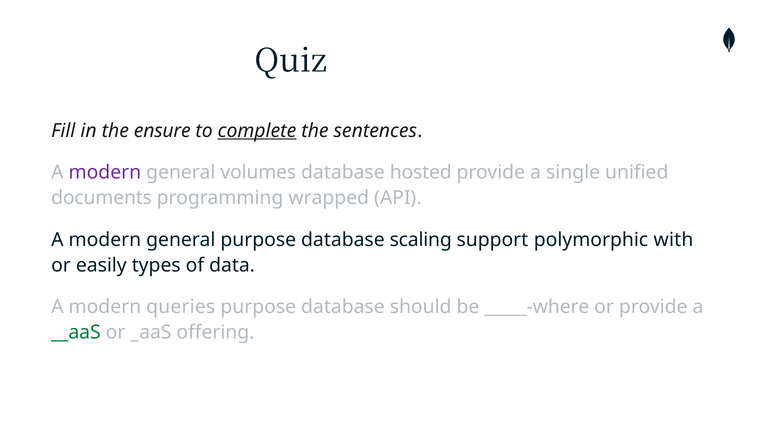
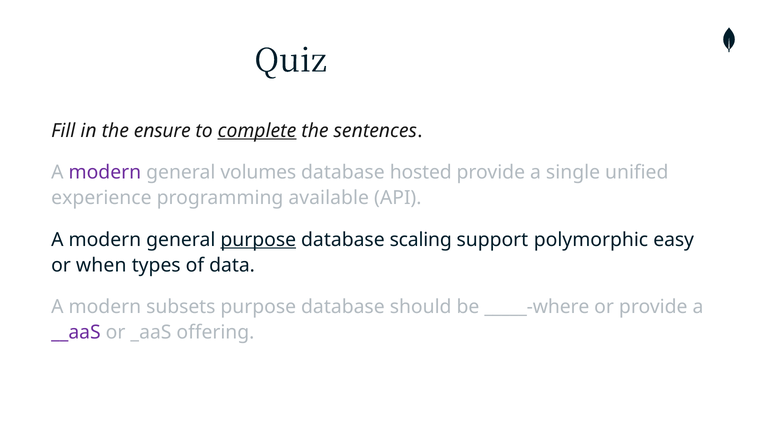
documents: documents -> experience (101, 198)
wrapped: wrapped -> available (329, 198)
purpose underline: none -> present (258, 240)
with: with -> easy (674, 240)
easily: easily -> when (101, 265)
queries: queries -> subsets (181, 307)
__aaS colour: green -> purple (76, 333)
